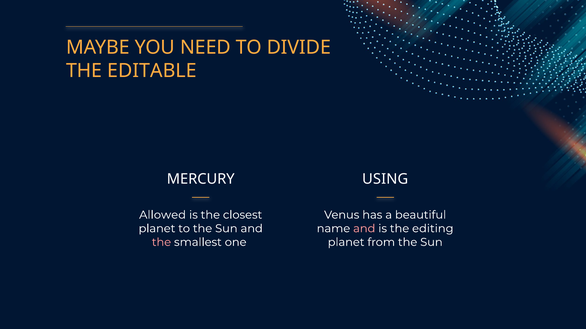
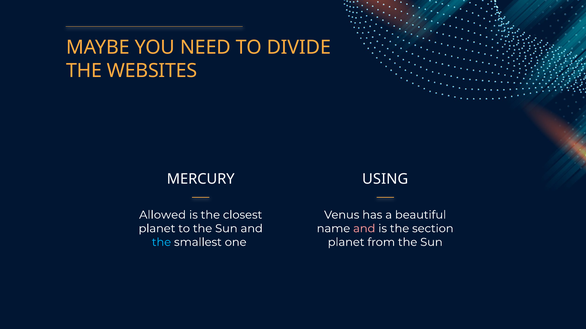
EDITABLE: EDITABLE -> WEBSITES (152, 71)
editing: editing -> section (433, 229)
the colour: pink -> light blue (161, 243)
